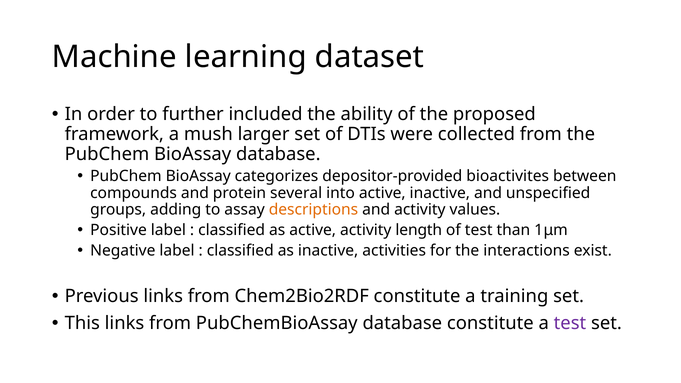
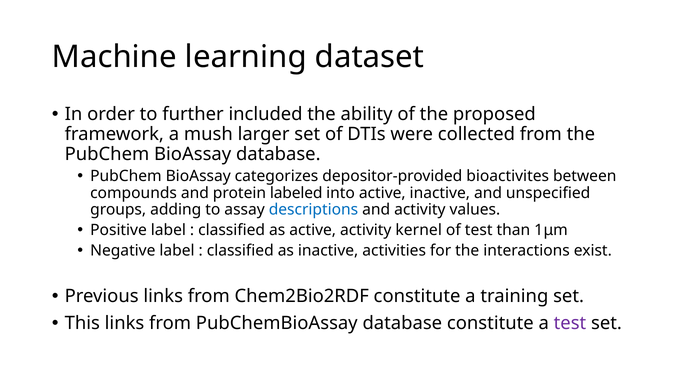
several: several -> labeled (296, 193)
descriptions colour: orange -> blue (313, 210)
length: length -> kernel (419, 230)
